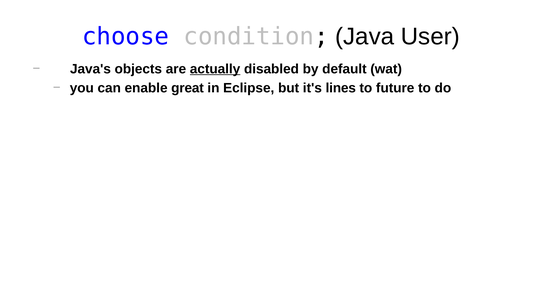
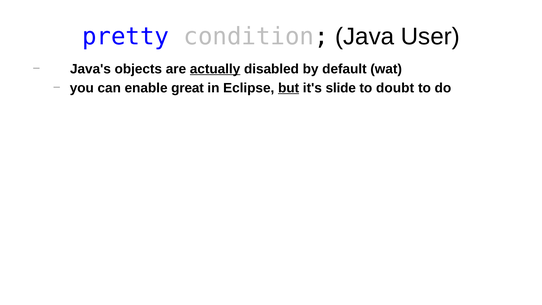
choose: choose -> pretty (126, 37)
but underline: none -> present (289, 88)
lines: lines -> slide (341, 88)
future: future -> doubt (395, 88)
